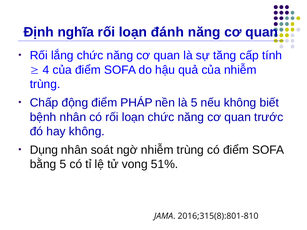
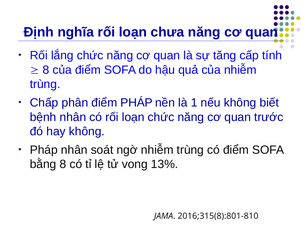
đánh: đánh -> chưa (167, 32)
4: 4 -> 8 (46, 70)
động: động -> phân (75, 103)
là 5: 5 -> 1 (194, 103)
Dụng: Dụng -> Pháp (44, 150)
bằng 5: 5 -> 8 (63, 164)
51%: 51% -> 13% (165, 164)
